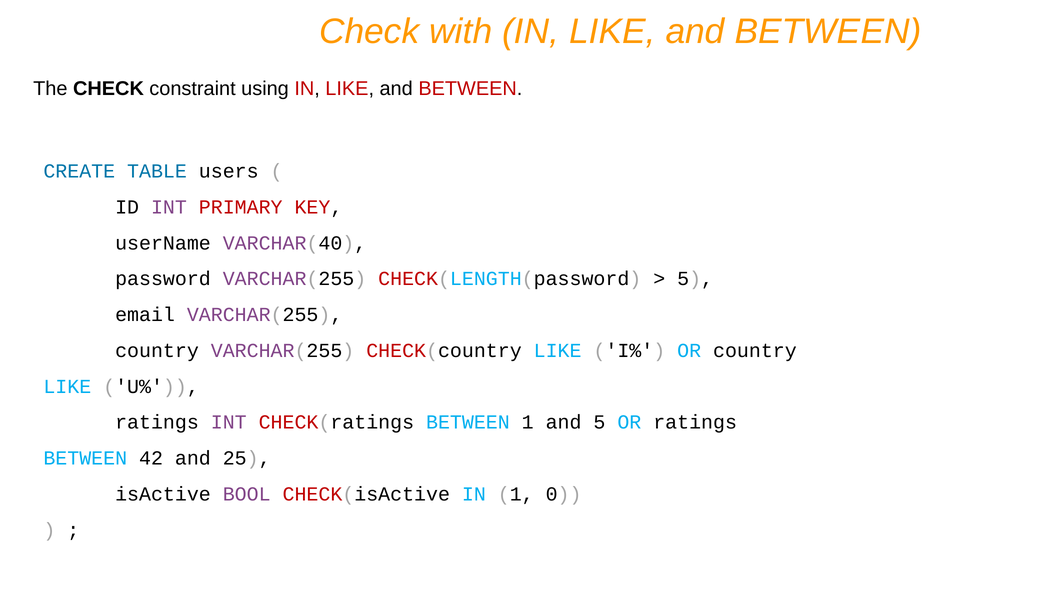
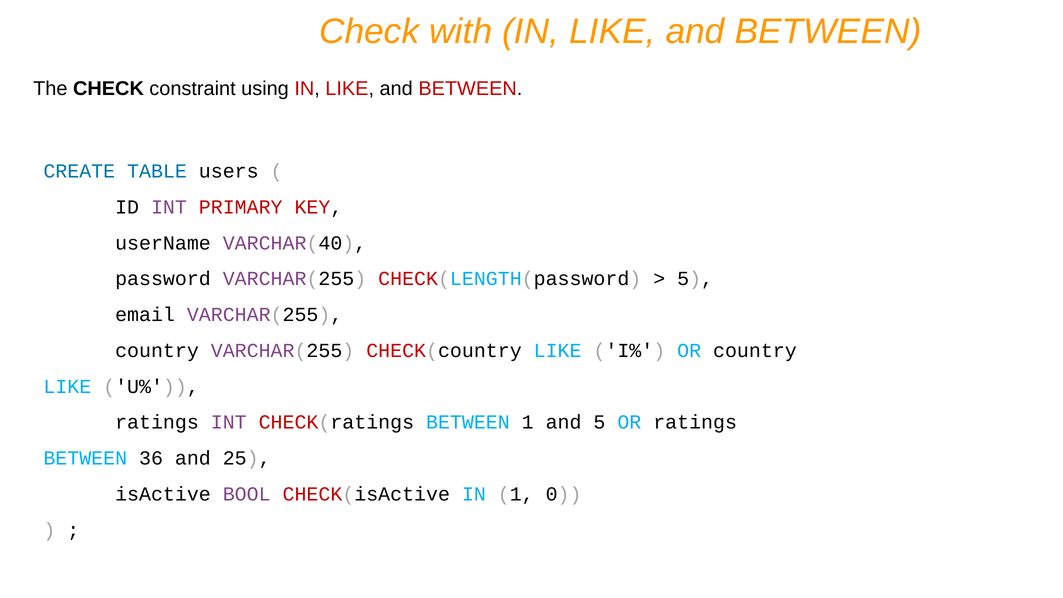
42: 42 -> 36 (151, 458)
